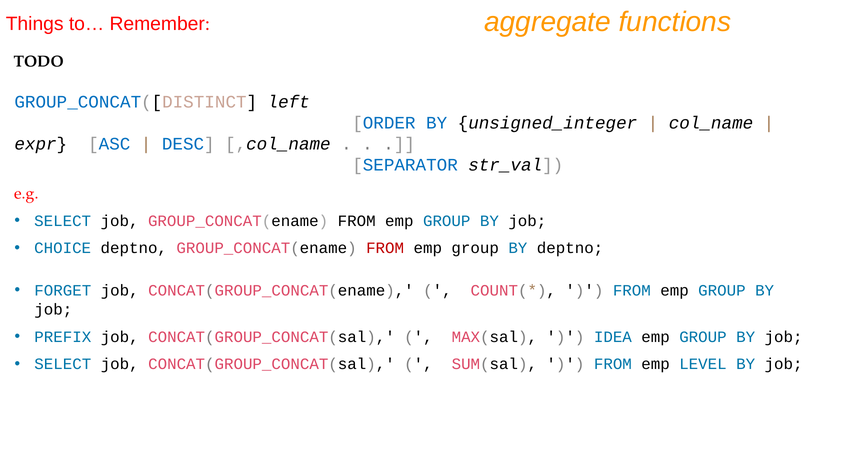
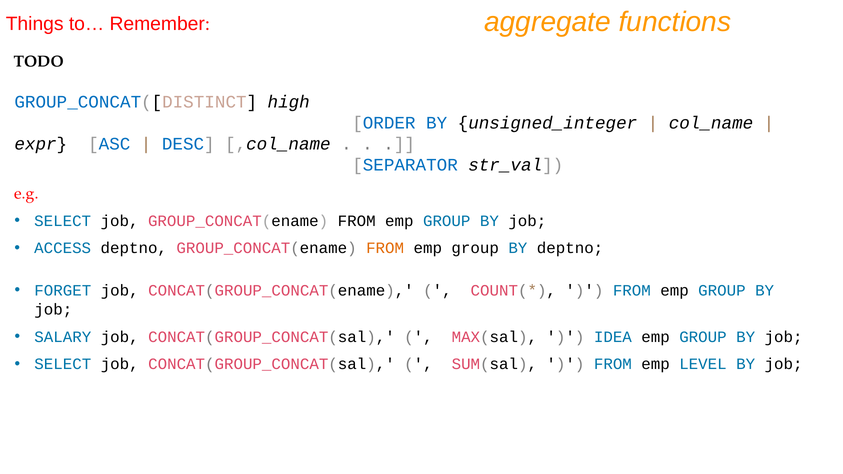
left: left -> high (289, 102)
CHOICE: CHOICE -> ACCESS (63, 248)
FROM colour: red -> orange (385, 248)
PREFIX: PREFIX -> SALARY (63, 337)
